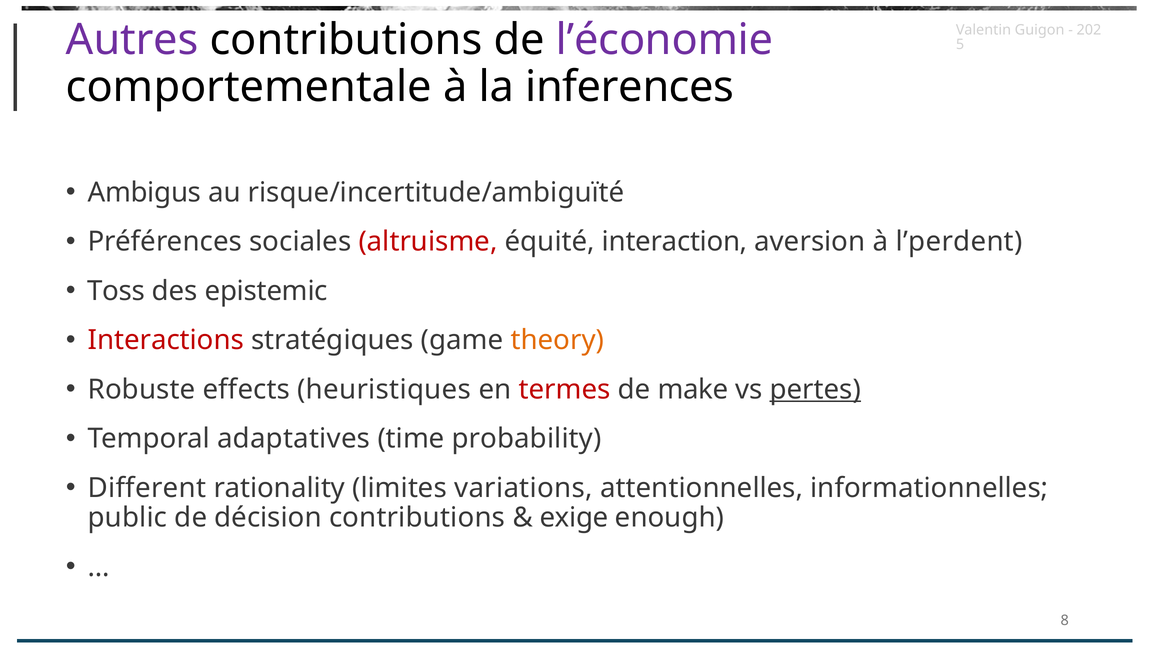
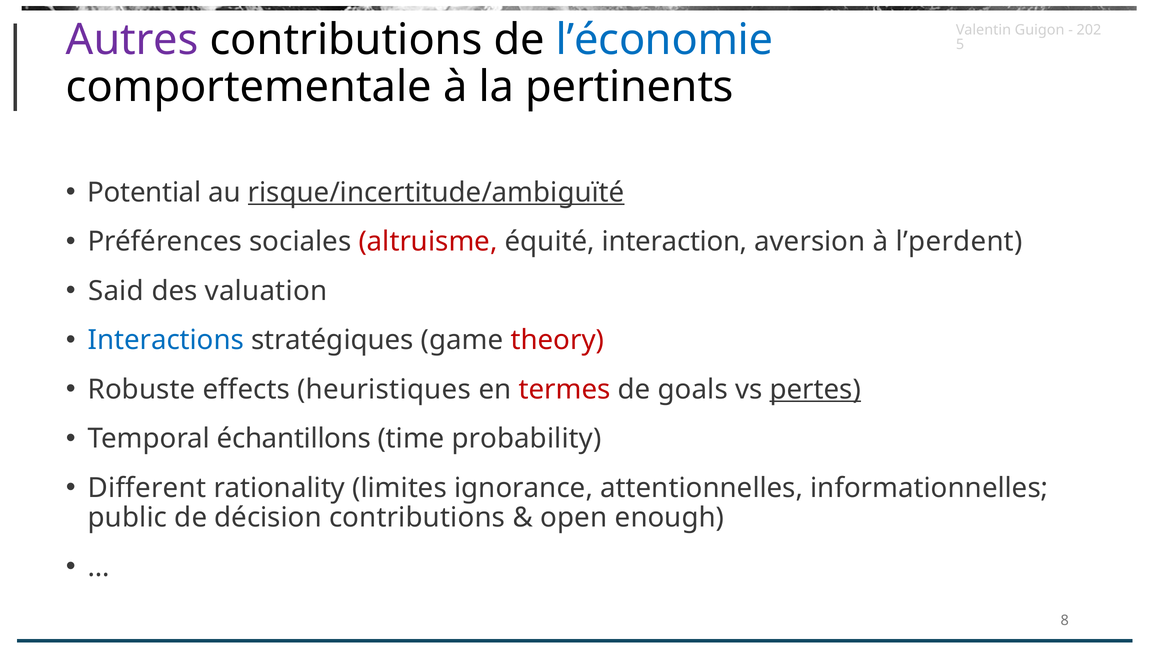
l’économie colour: purple -> blue (665, 40)
inferences: inferences -> pertinents (630, 87)
Ambigus: Ambigus -> Potential (144, 192)
risque/incertitude/ambiguïté underline: none -> present (436, 192)
Toss: Toss -> Said (116, 291)
epistemic: epistemic -> valuation (266, 291)
Interactions colour: red -> blue (166, 340)
theory colour: orange -> red (557, 340)
make: make -> goals (693, 389)
adaptatives: adaptatives -> échantillons (294, 439)
variations: variations -> ignorance (524, 488)
exige: exige -> open (574, 518)
